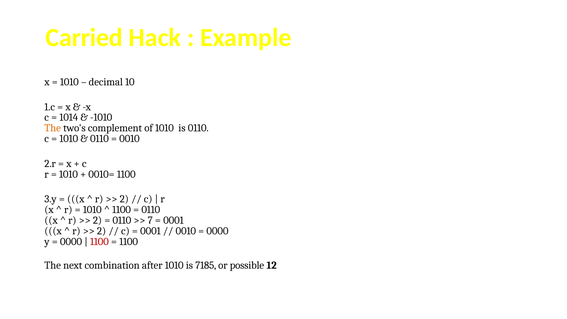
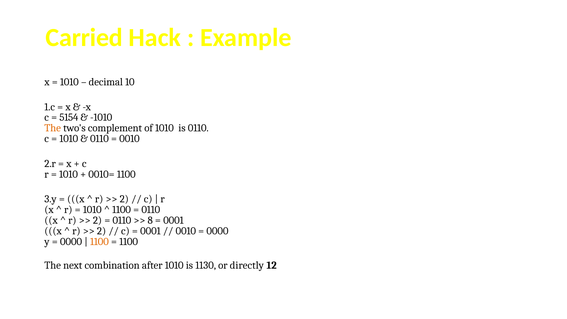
1014: 1014 -> 5154 (69, 117)
7: 7 -> 8 (150, 220)
1100 colour: red -> orange (99, 241)
7185: 7185 -> 1130 (206, 265)
possible: possible -> directly (247, 265)
